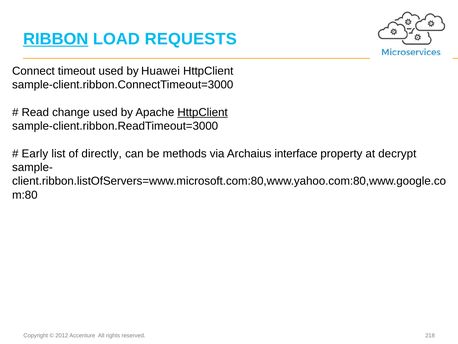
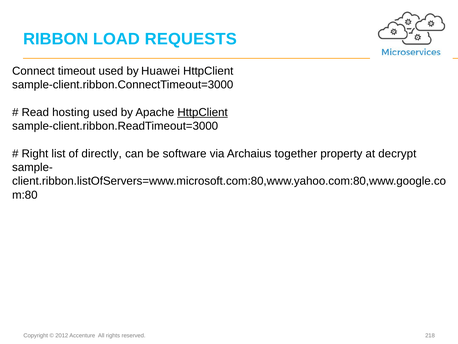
RIBBON underline: present -> none (56, 39)
change: change -> hosting (71, 112)
Early: Early -> Right (35, 153)
methods: methods -> software (185, 153)
interface: interface -> together (296, 153)
